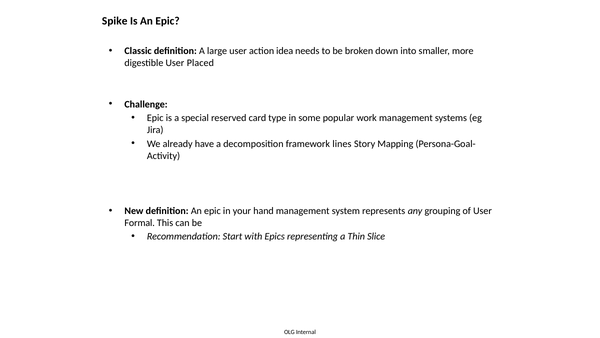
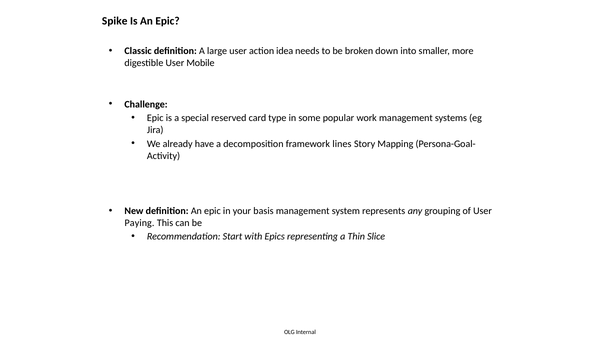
Placed: Placed -> Mobile (200, 63)
hand: hand -> basis (263, 211)
Formal: Formal -> Paying (140, 223)
